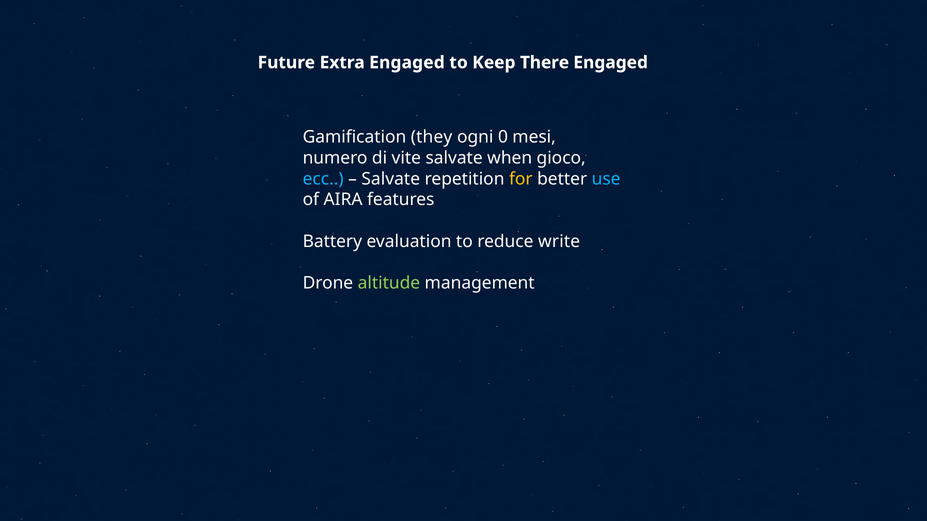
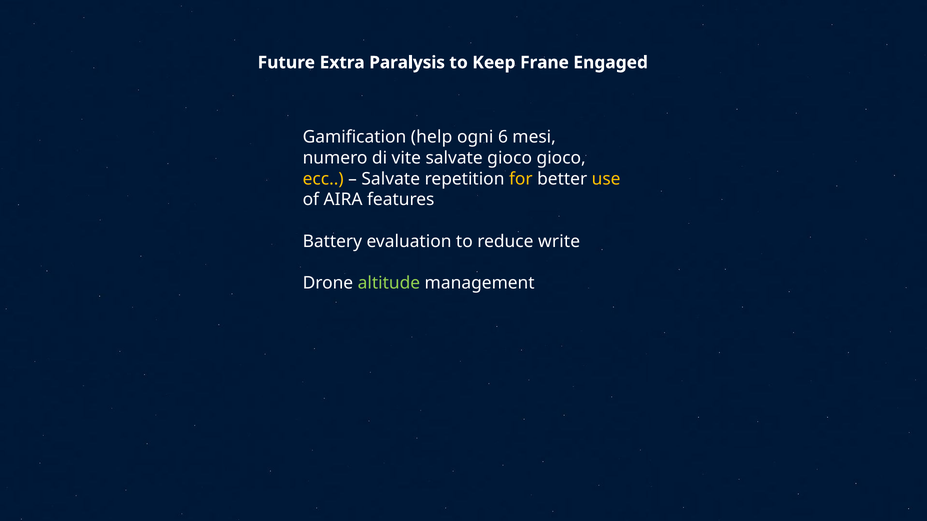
Extra Engaged: Engaged -> Paralysis (407, 63)
There: There -> Frane (544, 63)
they: they -> help (432, 137)
0: 0 -> 6 (503, 137)
salvate when: when -> gioco (510, 158)
ecc colour: light blue -> yellow (323, 179)
use colour: light blue -> yellow (606, 179)
